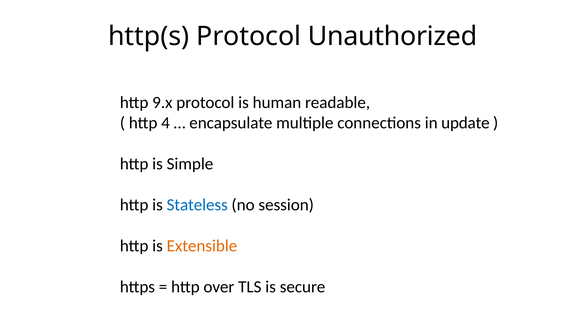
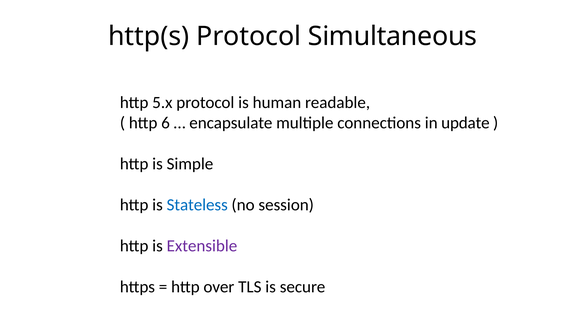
Unauthorized: Unauthorized -> Simultaneous (393, 36)
9.x: 9.x -> 5.x (162, 102)
4: 4 -> 6 (166, 123)
Extensible colour: orange -> purple (202, 246)
